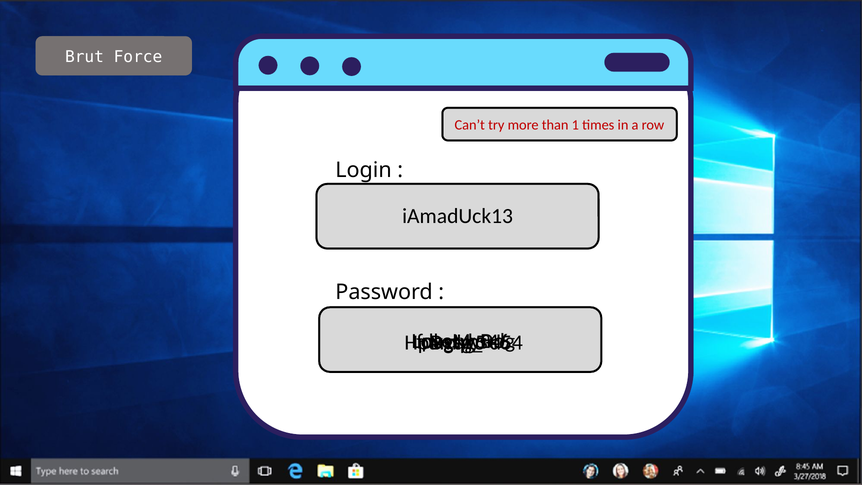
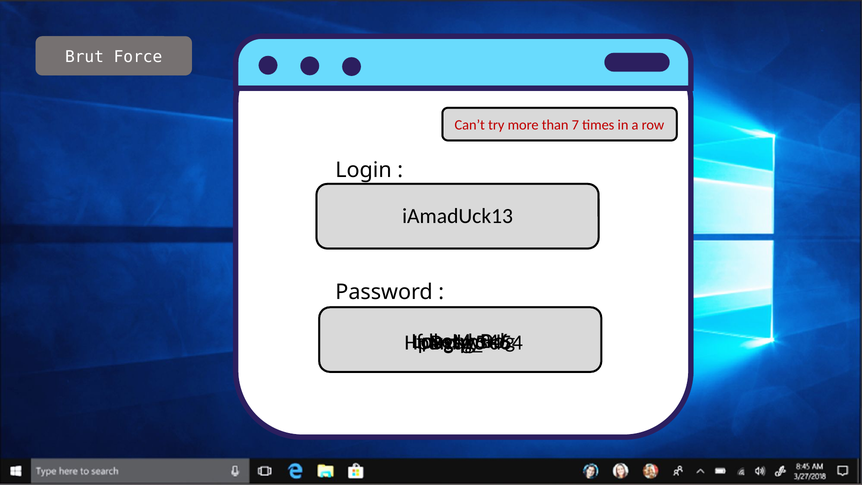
1: 1 -> 7 (575, 125)
